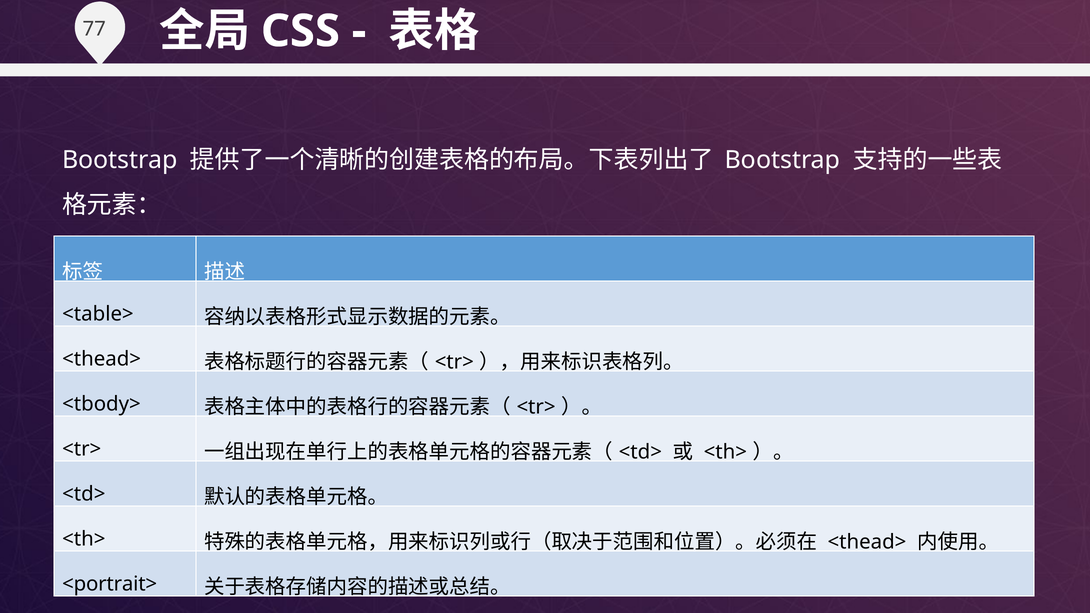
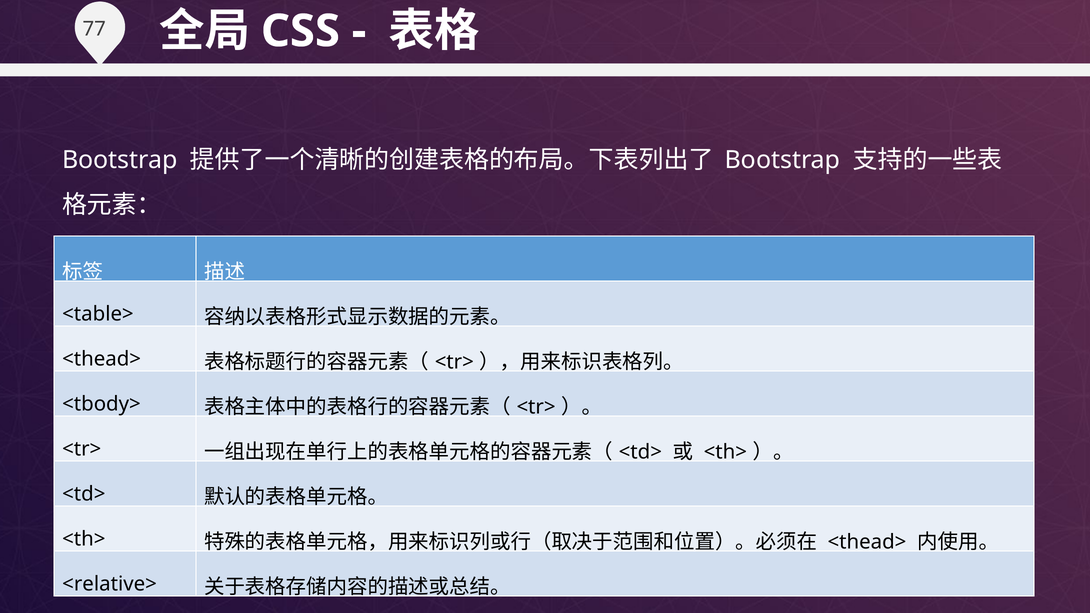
<portrait>: <portrait> -> <relative> (110, 584)
